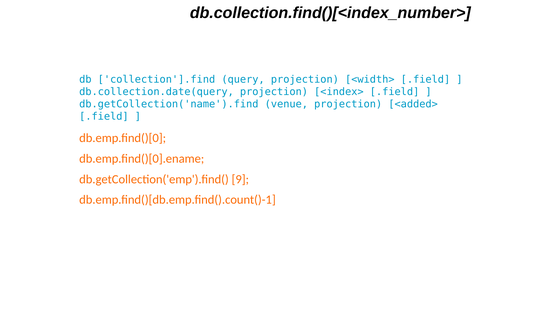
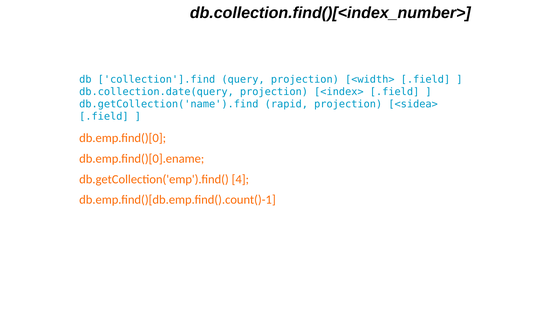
venue: venue -> rapid (286, 104)
<added>: <added> -> <sidea> (413, 104)
9: 9 -> 4 (240, 179)
